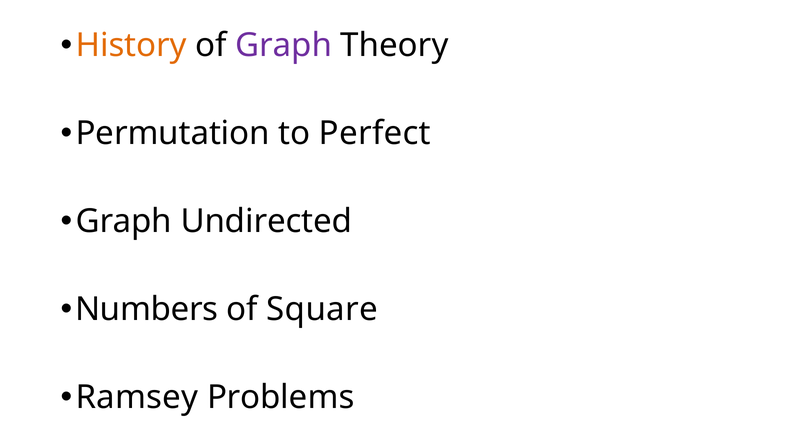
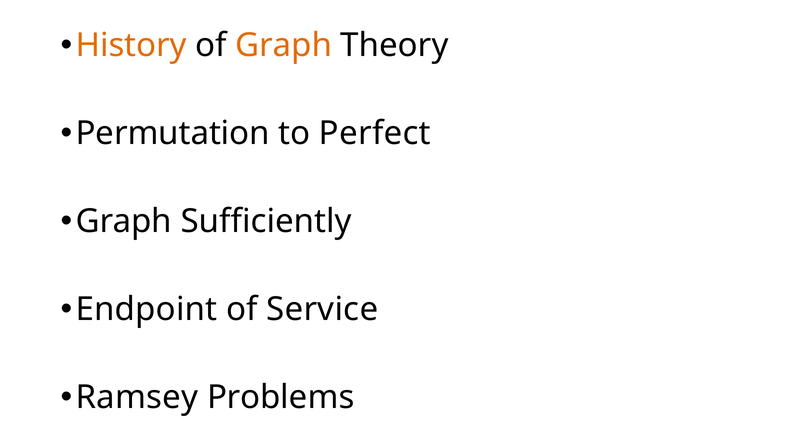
Graph colour: purple -> orange (284, 45)
Undirected: Undirected -> Sufficiently (266, 221)
Numbers: Numbers -> Endpoint (146, 310)
Square: Square -> Service (322, 310)
